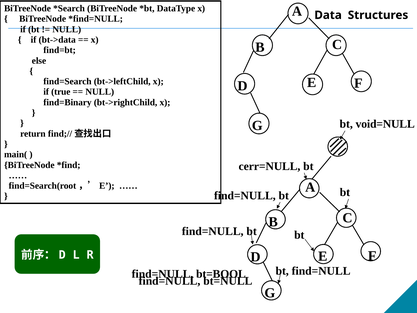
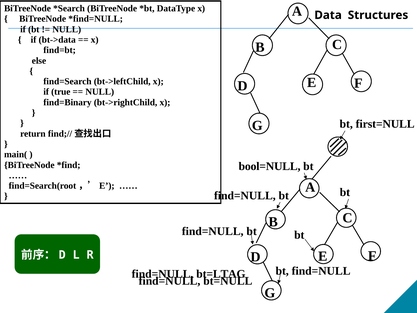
void=NULL: void=NULL -> first=NULL (385, 124)
cerr=NULL: cerr=NULL -> bool=NULL (270, 166)
bt=BOOL: bt=BOOL -> bt=LTAG (221, 274)
